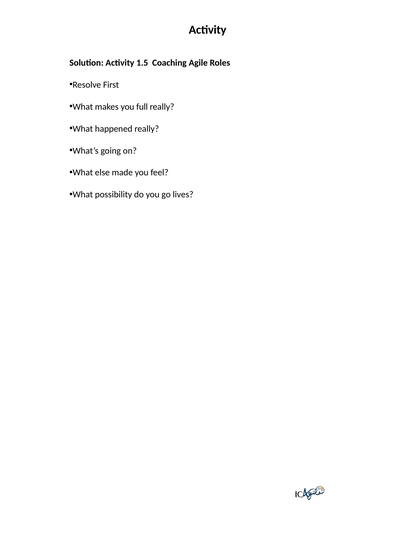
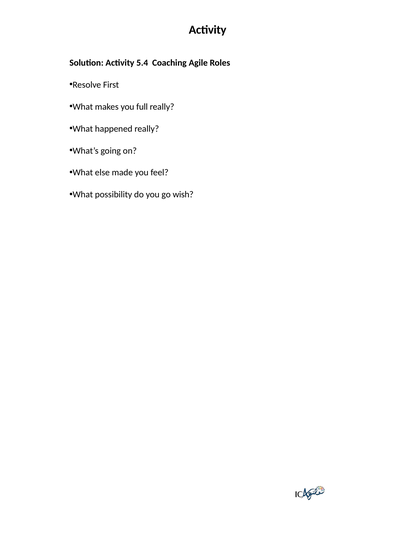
1.5: 1.5 -> 5.4 (142, 63)
lives: lives -> wish (183, 195)
